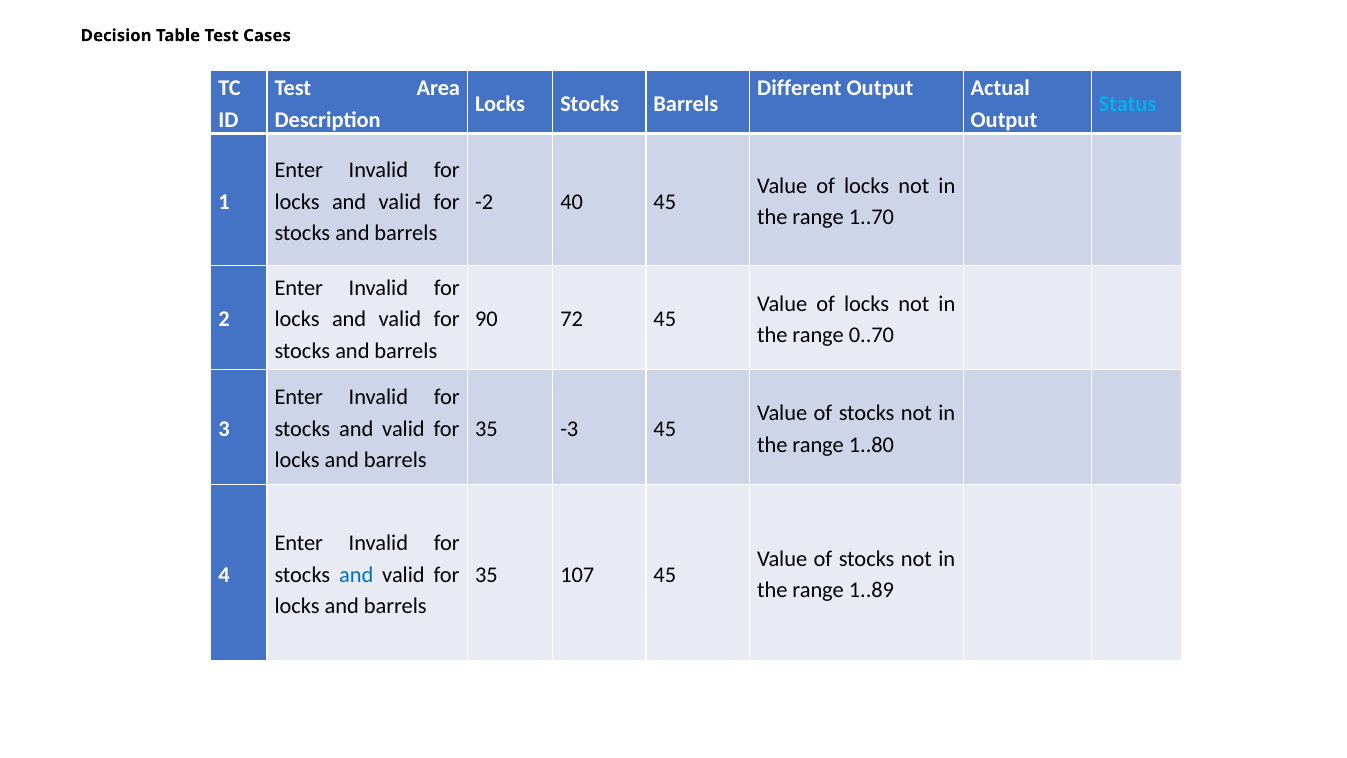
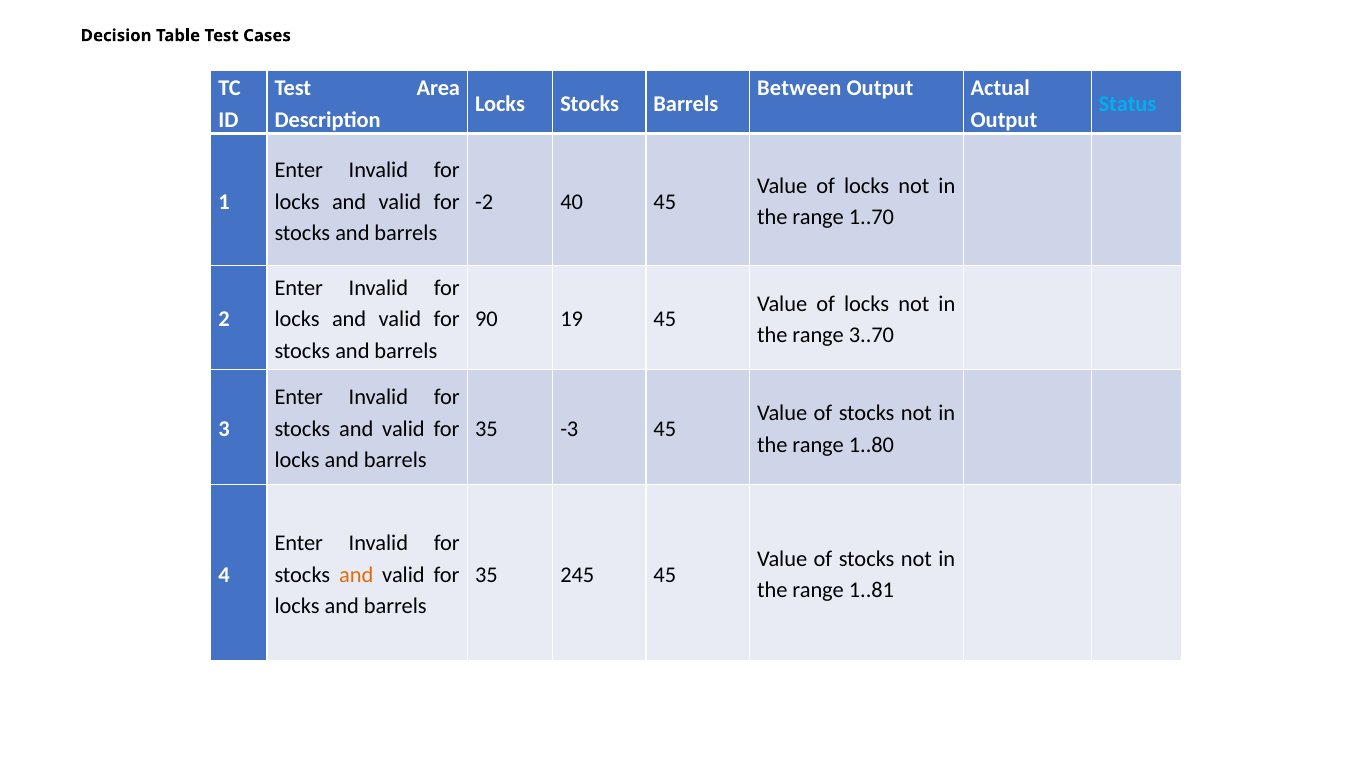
Different: Different -> Between (799, 88)
72: 72 -> 19 (572, 319)
0..70: 0..70 -> 3..70 (871, 335)
and colour: blue -> orange (356, 575)
107: 107 -> 245 (577, 575)
1..89: 1..89 -> 1..81 (871, 590)
